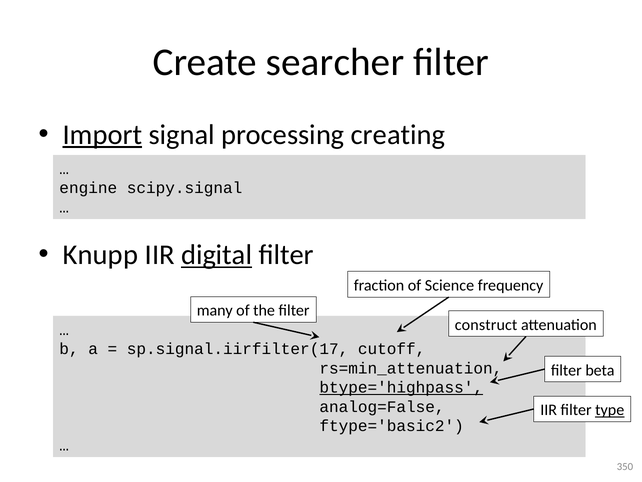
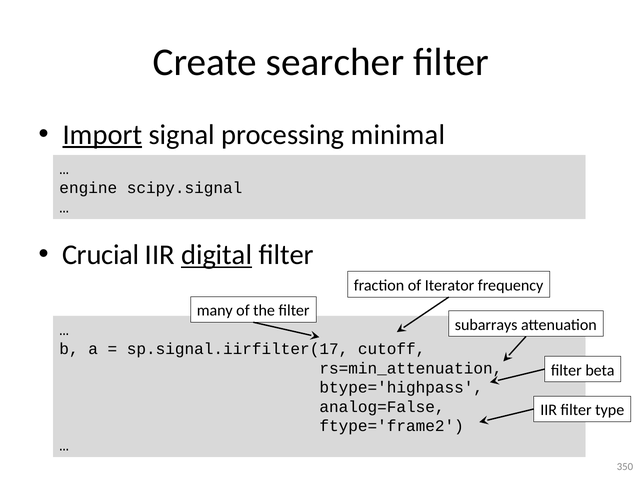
creating: creating -> minimal (398, 135)
Knupp: Knupp -> Crucial (101, 255)
Science: Science -> Iterator (450, 285)
construct: construct -> subarrays (486, 324)
btype='highpass underline: present -> none (401, 387)
type underline: present -> none (610, 410)
ftype='basic2: ftype='basic2 -> ftype='frame2 (392, 426)
